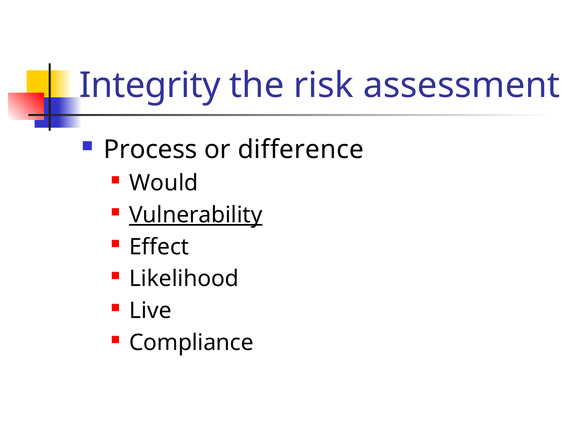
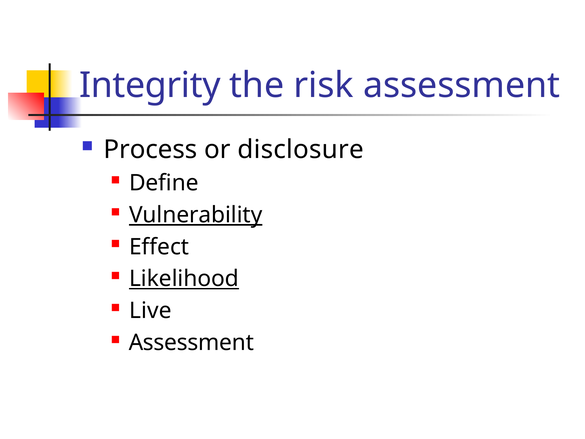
difference: difference -> disclosure (301, 149)
Would: Would -> Define (164, 183)
Likelihood underline: none -> present (184, 279)
Compliance: Compliance -> Assessment (191, 342)
